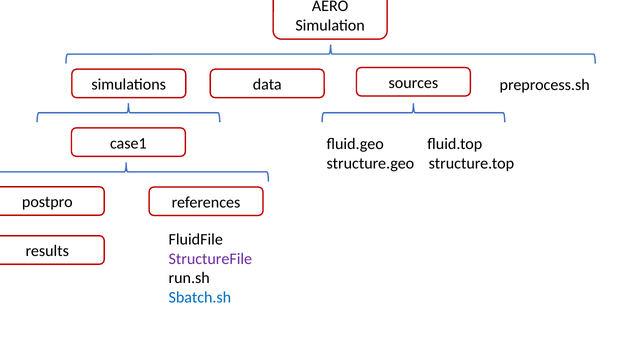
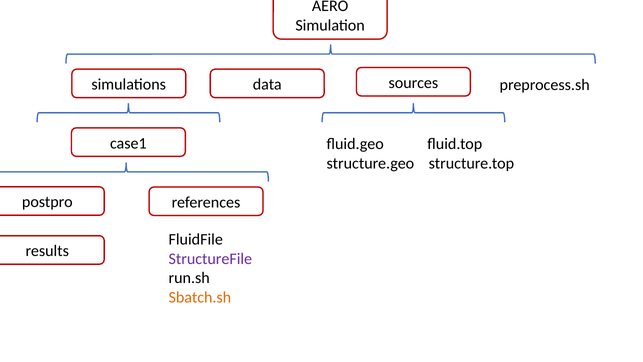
Sbatch.sh colour: blue -> orange (200, 297)
